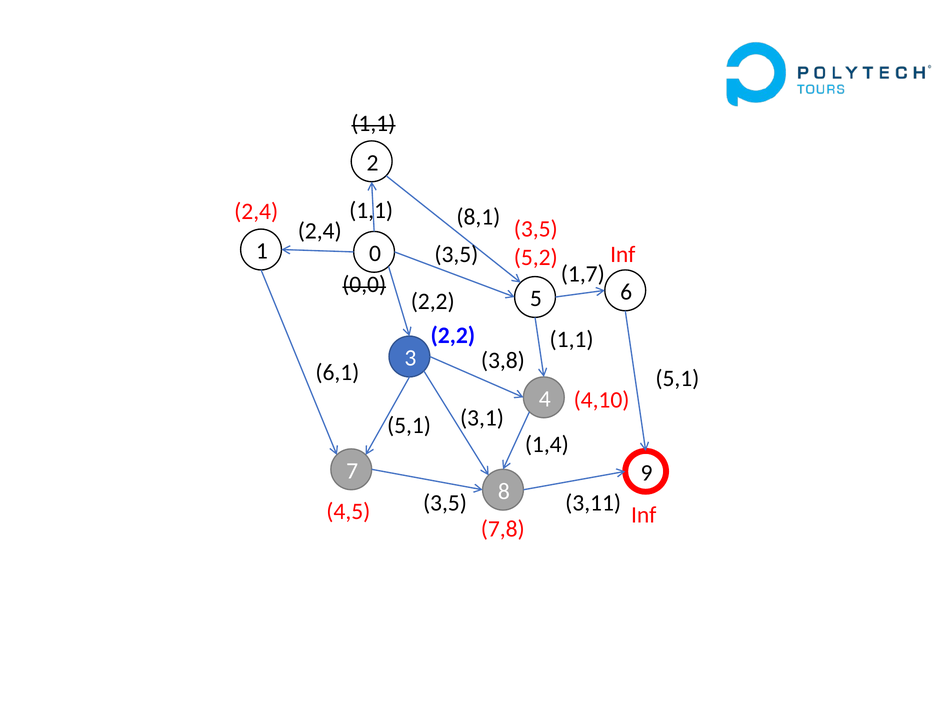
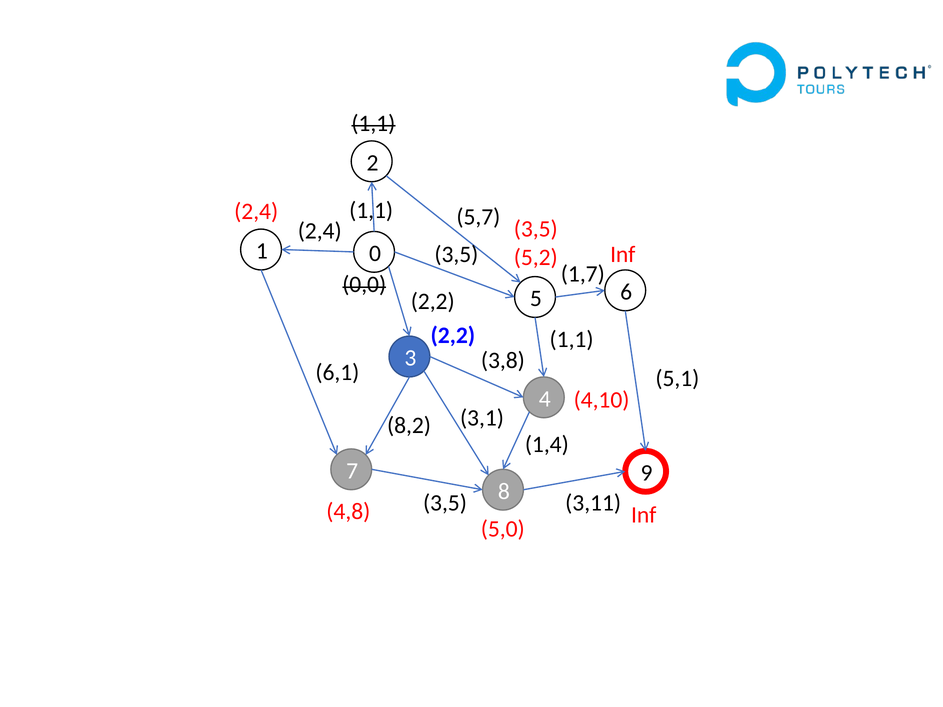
8,1: 8,1 -> 5,7 (478, 217)
5,1: 5,1 -> 8,2 (409, 426)
4,5: 4,5 -> 4,8 (348, 512)
7,8: 7,8 -> 5,0 (503, 529)
